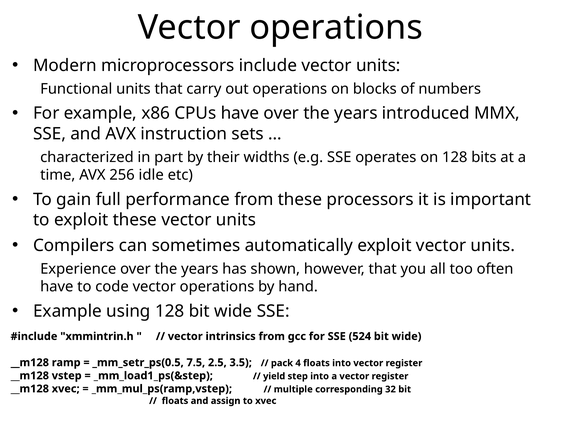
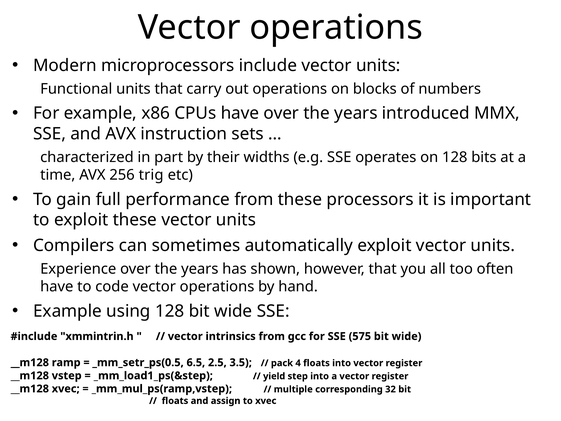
idle: idle -> trig (151, 175)
524: 524 -> 575 (360, 336)
7.5: 7.5 -> 6.5 (196, 362)
